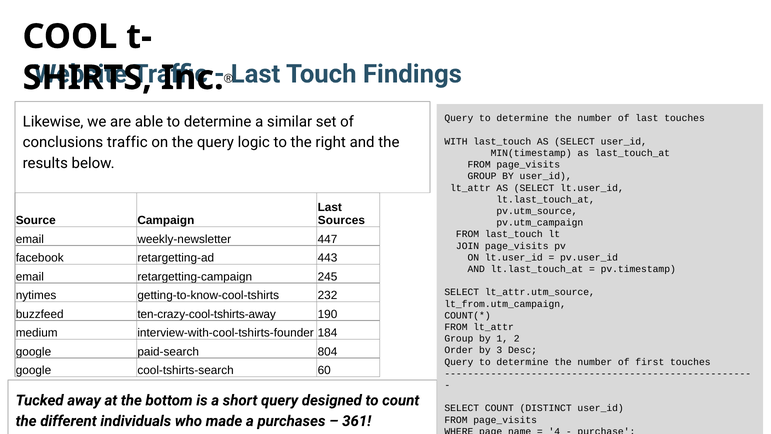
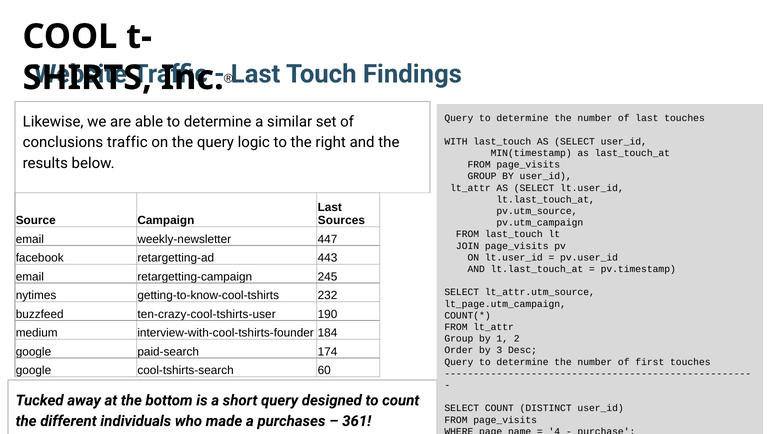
lt_from.utm_campaign: lt_from.utm_campaign -> lt_page.utm_campaign (505, 304)
ten-crazy-cool-tshirts-away: ten-crazy-cool-tshirts-away -> ten-crazy-cool-tshirts-user (207, 314)
804: 804 -> 174 (328, 351)
